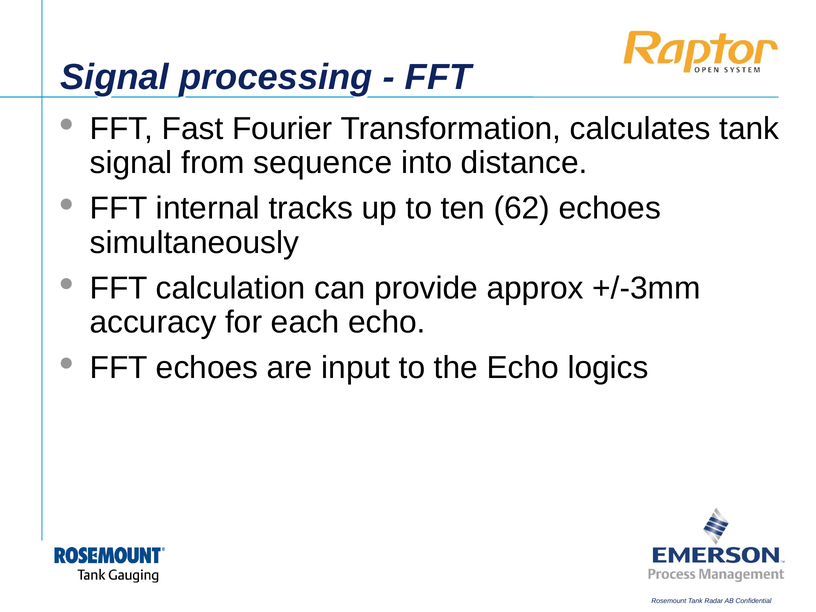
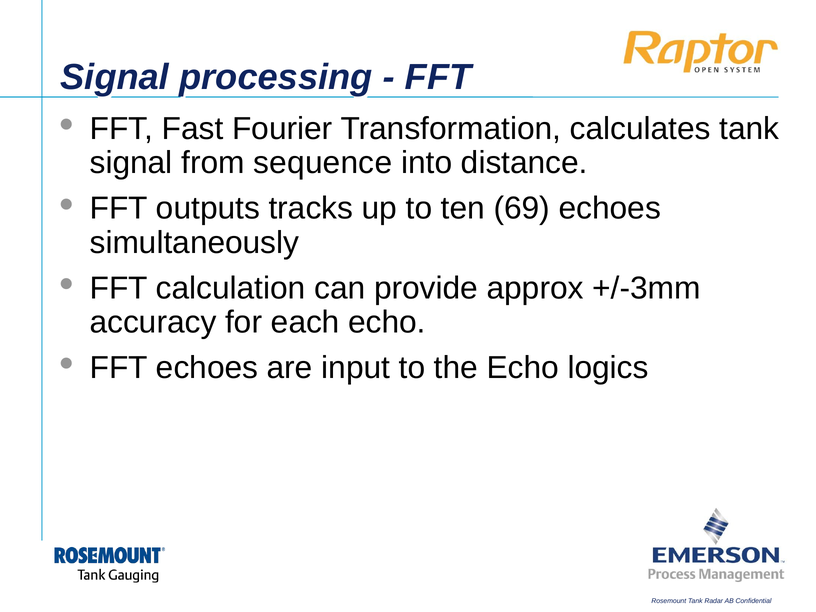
internal: internal -> outputs (208, 208)
62: 62 -> 69 (522, 208)
